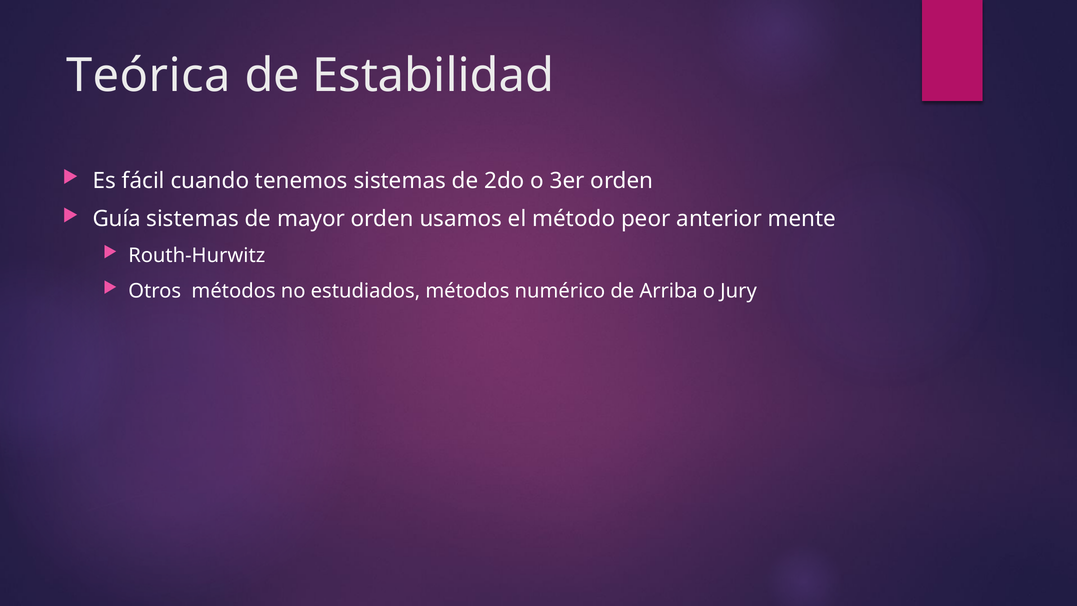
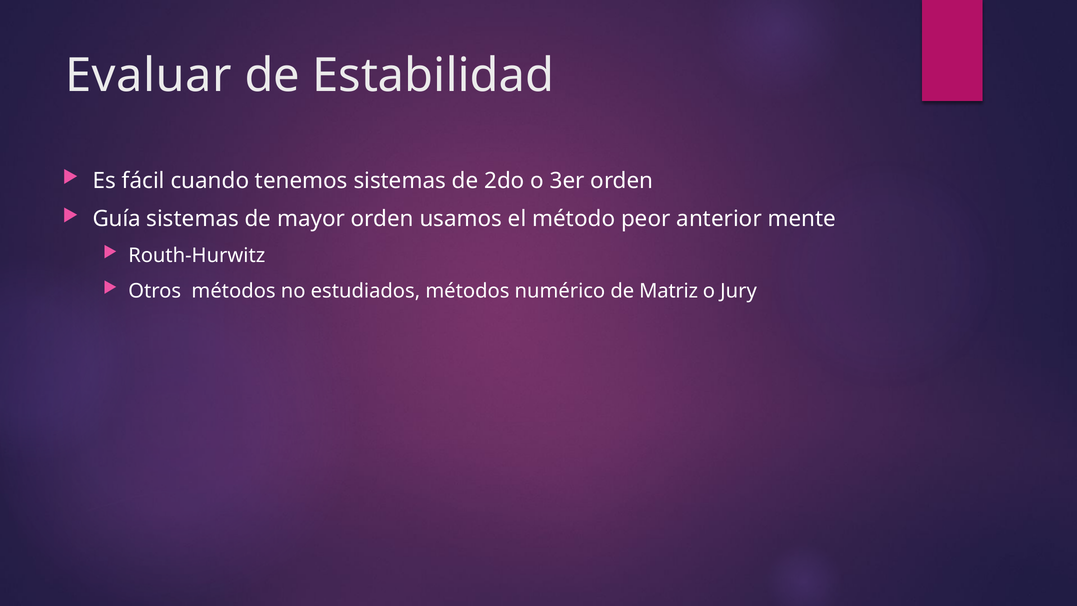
Teórica: Teórica -> Evaluar (148, 76)
Arriba: Arriba -> Matriz (669, 291)
